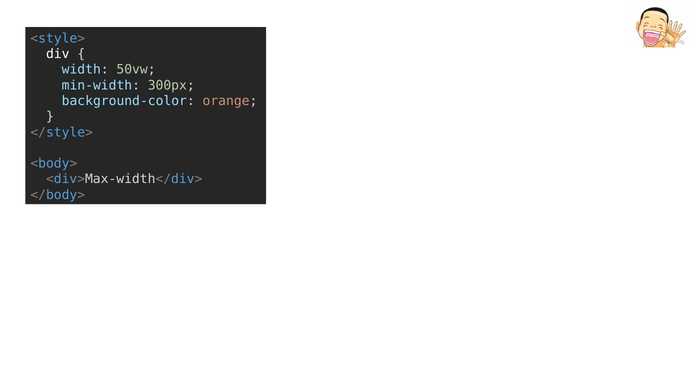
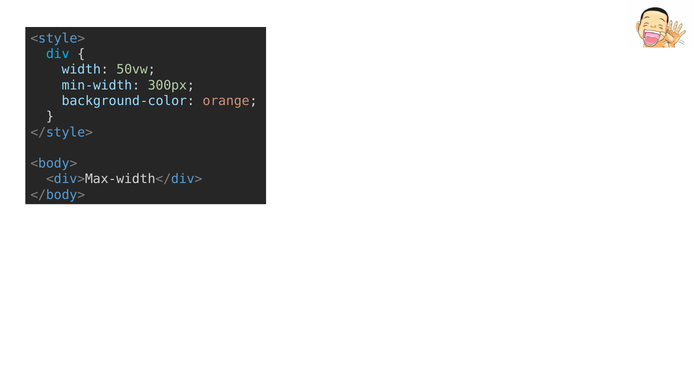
div colour: white -> light blue (58, 54)
